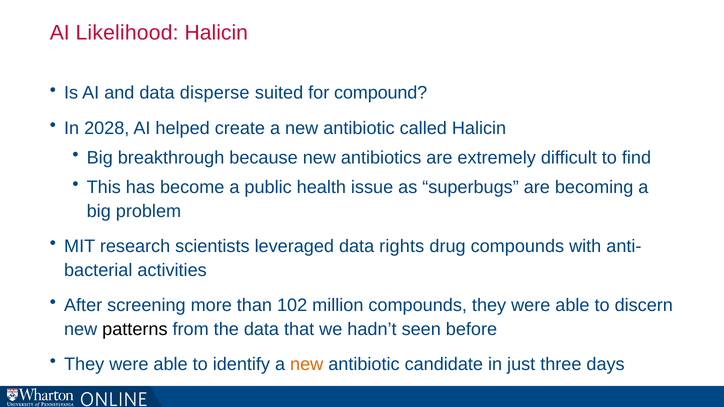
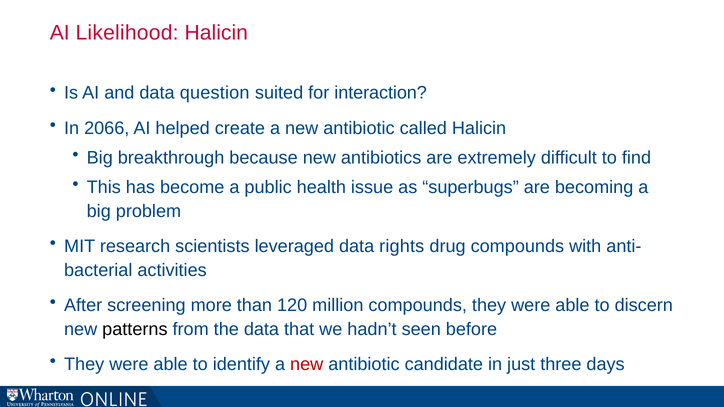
disperse: disperse -> question (215, 93)
compound: compound -> interaction (381, 93)
2028: 2028 -> 2066 (107, 128)
102: 102 -> 120 (292, 305)
new colour: orange -> red (307, 365)
